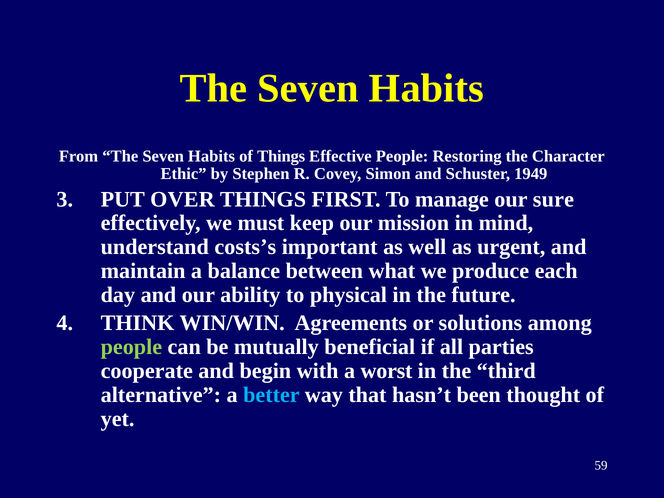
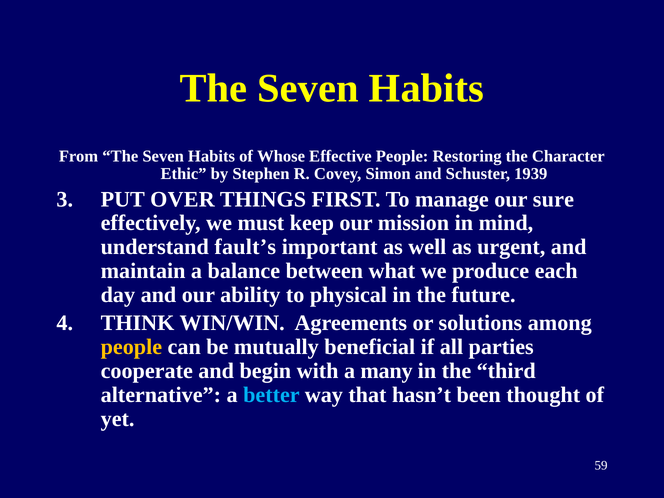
of Things: Things -> Whose (281, 156)
1949: 1949 -> 1939 (531, 174)
costs’s: costs’s -> fault’s (245, 247)
people colour: light green -> yellow (131, 347)
worst: worst -> many (387, 371)
